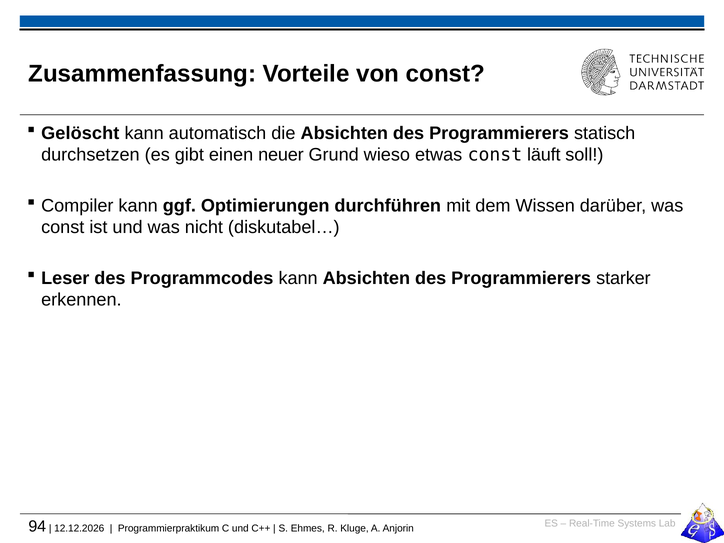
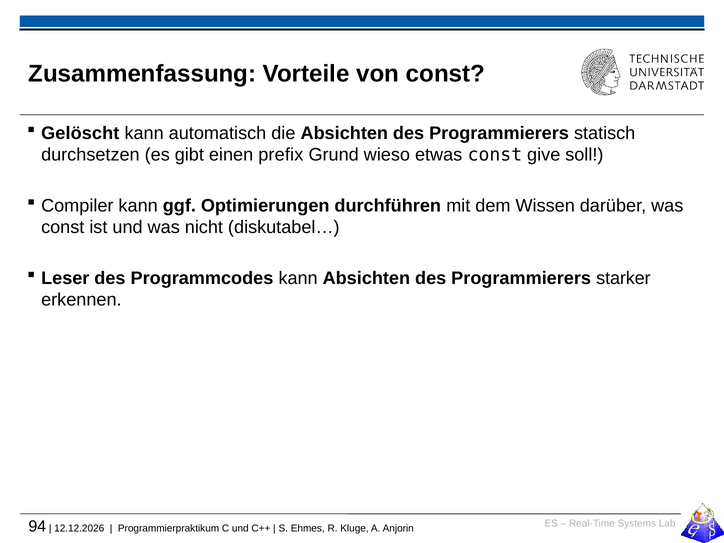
neuer: neuer -> prefix (281, 155)
läuft: läuft -> give (544, 155)
